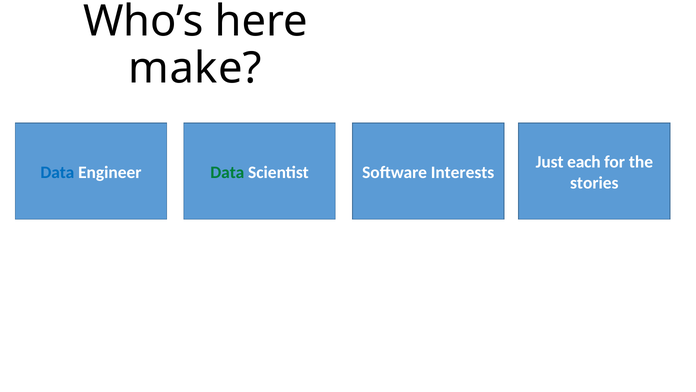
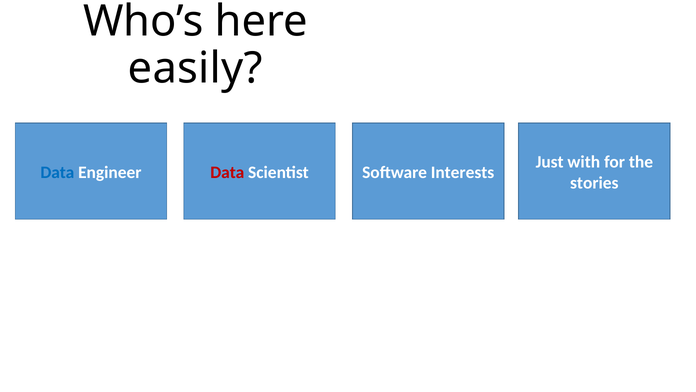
make: make -> easily (195, 69)
each: each -> with (584, 162)
Data colour: green -> red (227, 172)
